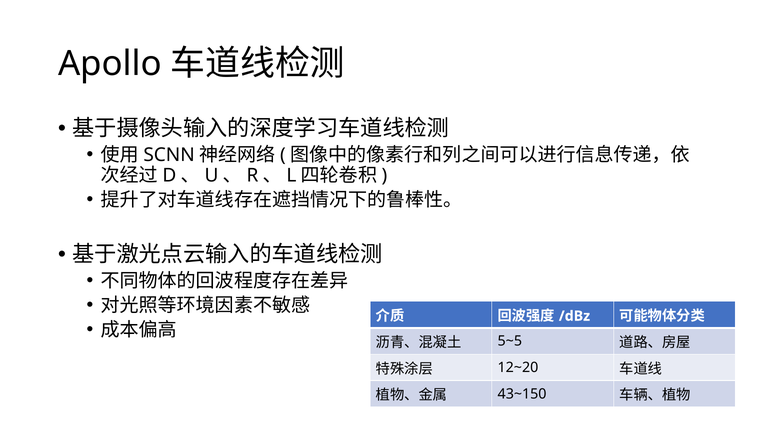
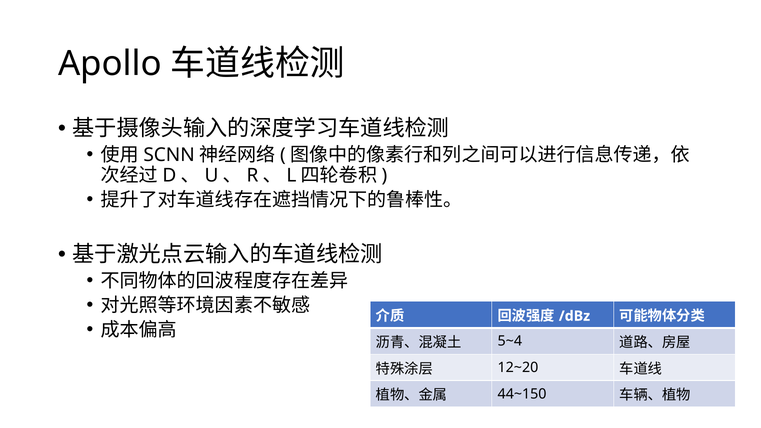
5~5: 5~5 -> 5~4 (510, 341)
43~150: 43~150 -> 44~150 (522, 394)
